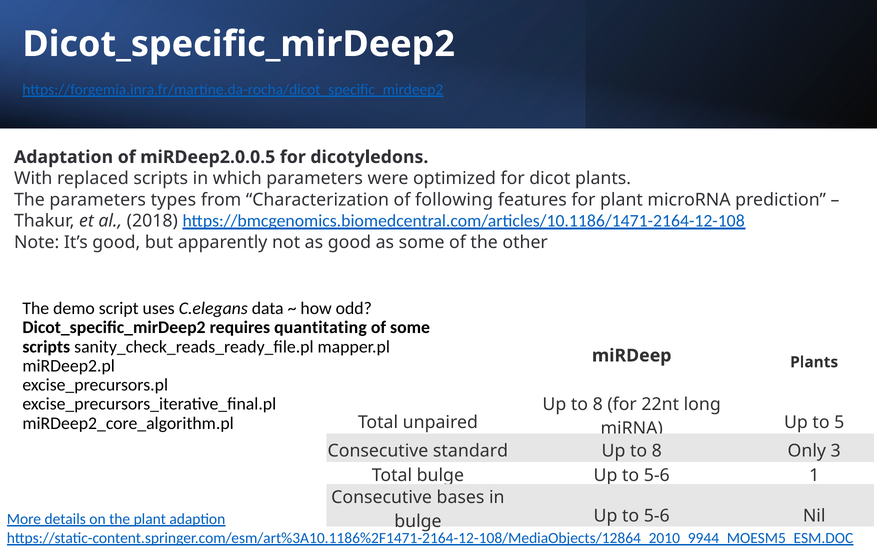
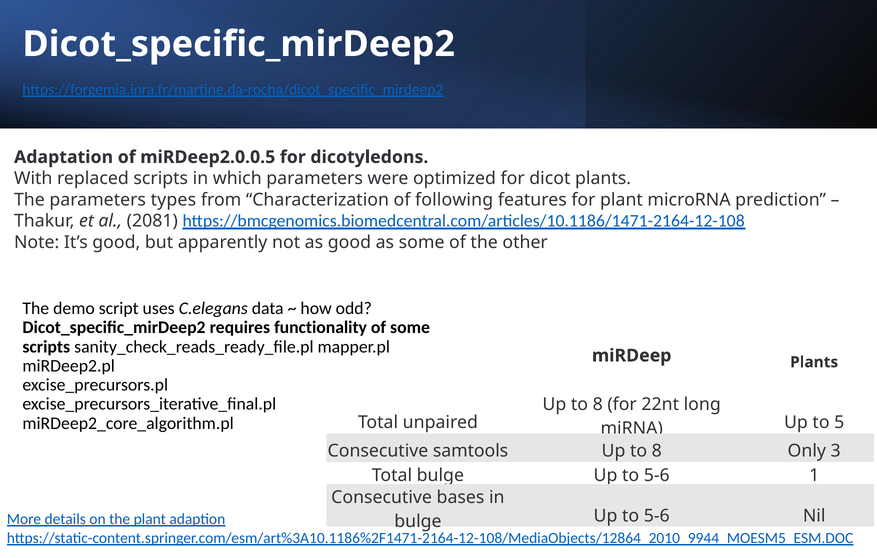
2018: 2018 -> 2081 (152, 221)
quantitating: quantitating -> functionality (321, 328)
standard: standard -> samtools (471, 451)
